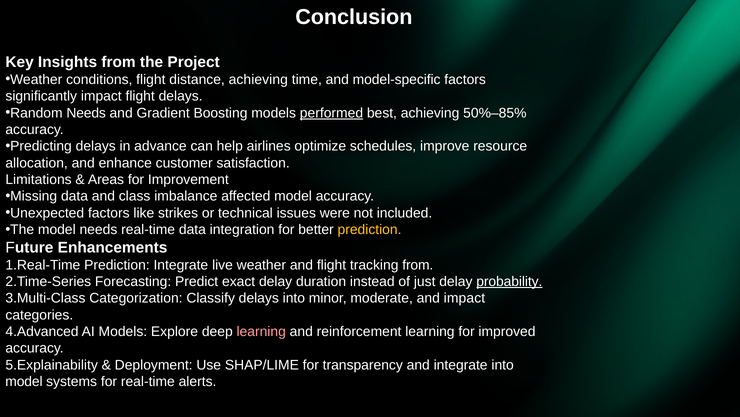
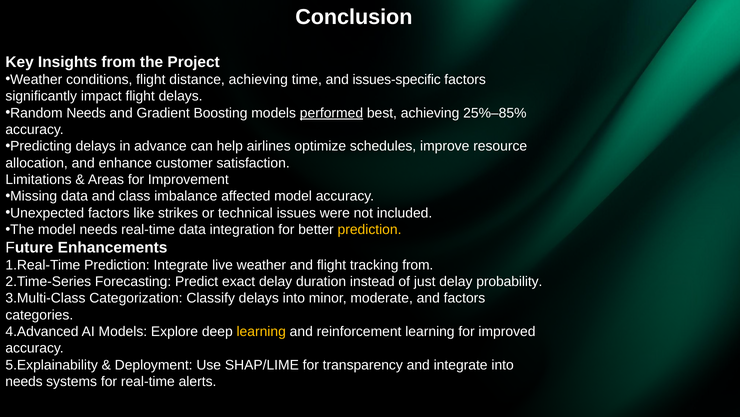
model-specific: model-specific -> issues-specific (397, 80)
50%–85%: 50%–85% -> 25%–85% (495, 113)
probability underline: present -> none (509, 281)
and impact: impact -> factors (464, 298)
learning colour: pink -> yellow (261, 331)
model: model -> needs (24, 381)
